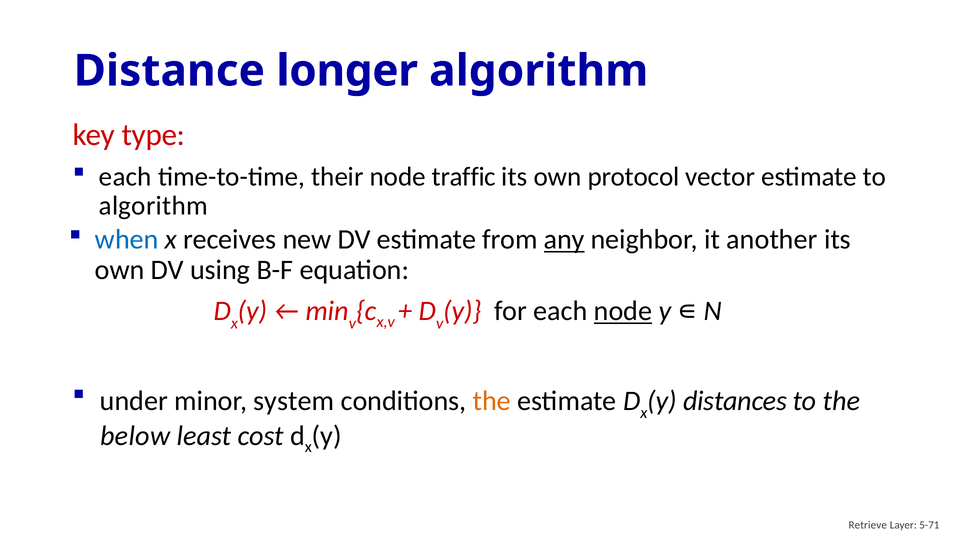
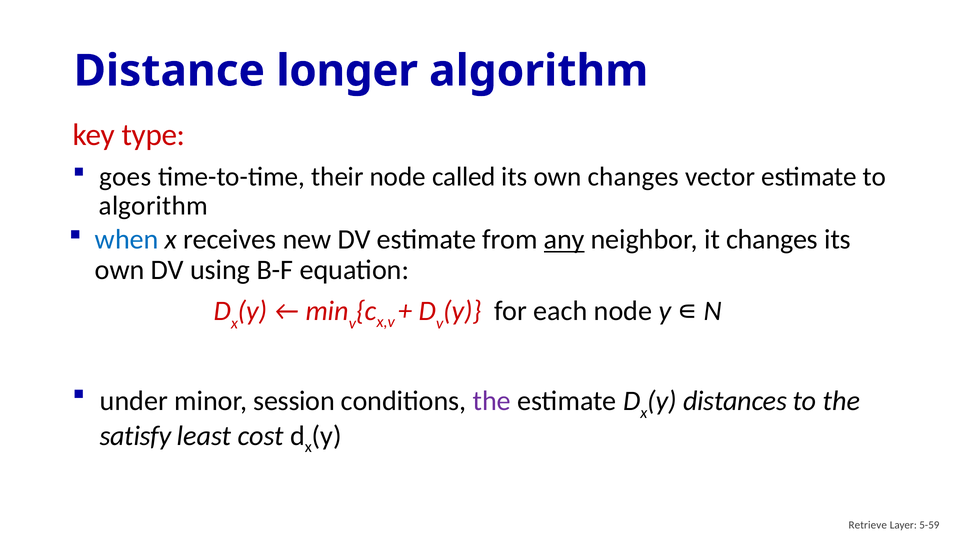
each: each -> goes (125, 177)
traffic: traffic -> called (464, 177)
own protocol: protocol -> changes (633, 177)
it another: another -> changes (772, 240)
node underline: present -> none (623, 311)
system: system -> session (294, 401)
the colour: orange -> purple (492, 401)
below: below -> satisfy (135, 436)
5-71: 5-71 -> 5-59 (929, 525)
